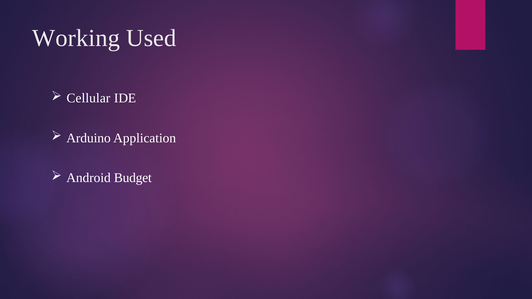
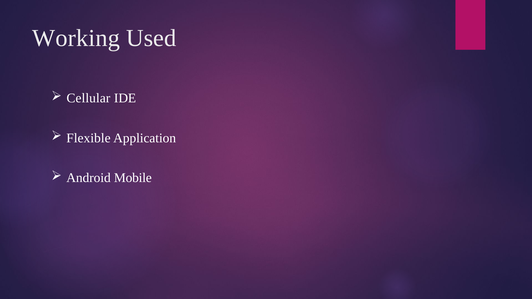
Arduino: Arduino -> Flexible (88, 138)
Budget: Budget -> Mobile (133, 178)
